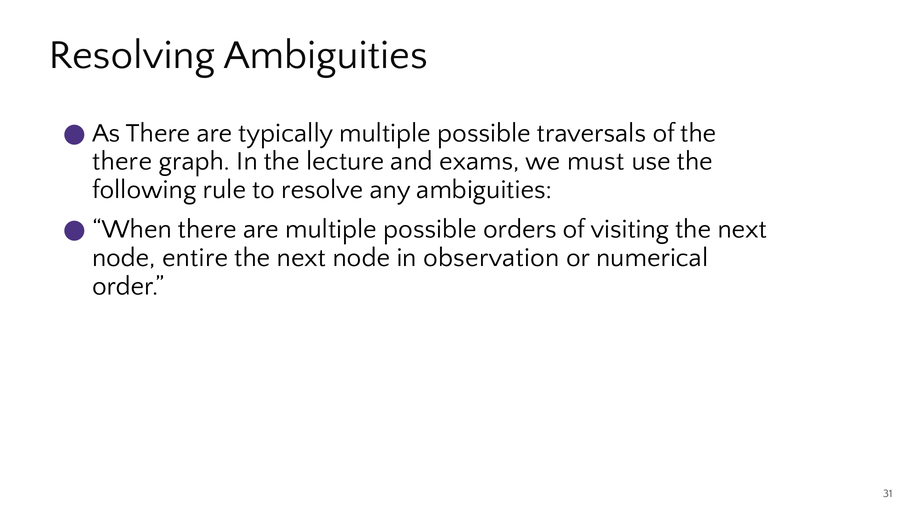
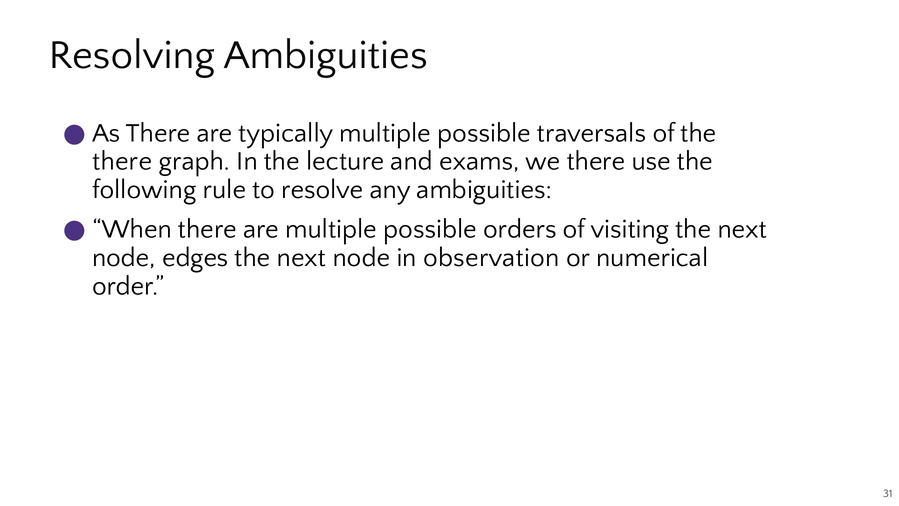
we must: must -> there (596, 161)
entire: entire -> edges (195, 257)
